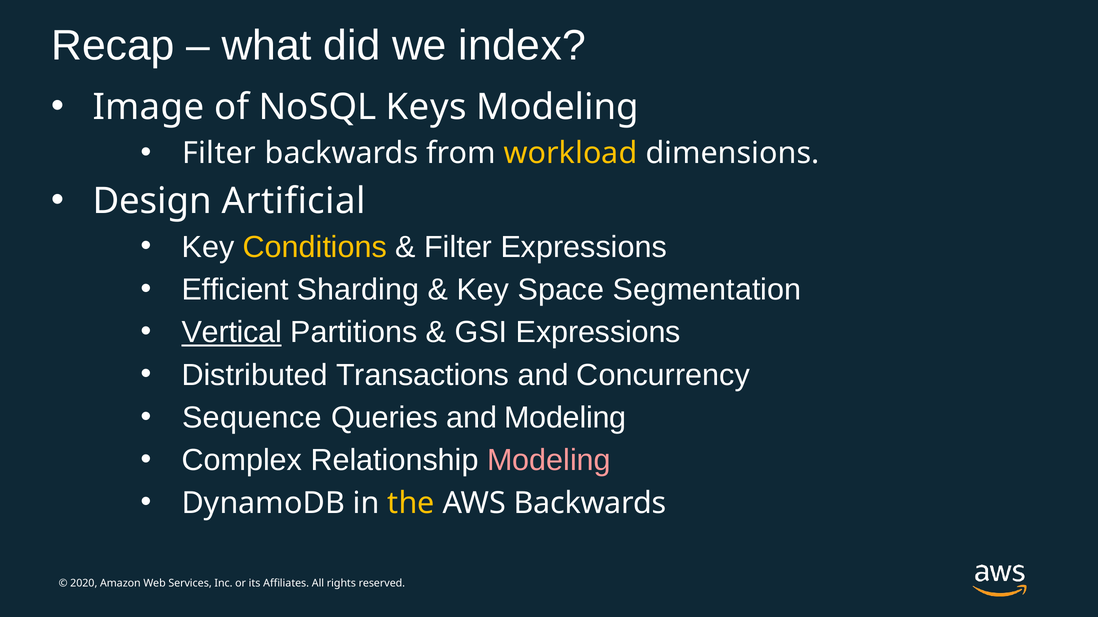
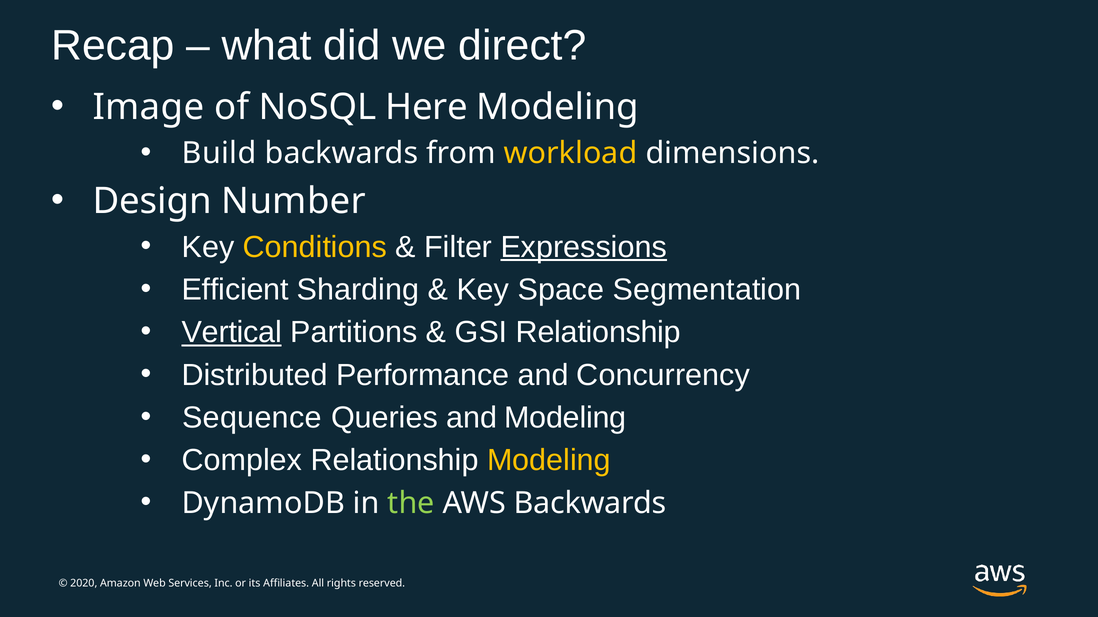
index: index -> direct (522, 46)
Keys: Keys -> Here (427, 107)
Filter: Filter -> Build (219, 153)
Artificial: Artificial -> Number (294, 201)
Expressions underline: none -> present (584, 247)
GSI Expressions: Expressions -> Relationship (598, 333)
Transactions: Transactions -> Performance (423, 375)
Modeling colour: pink -> yellow (549, 461)
the colour: yellow -> light green (411, 504)
